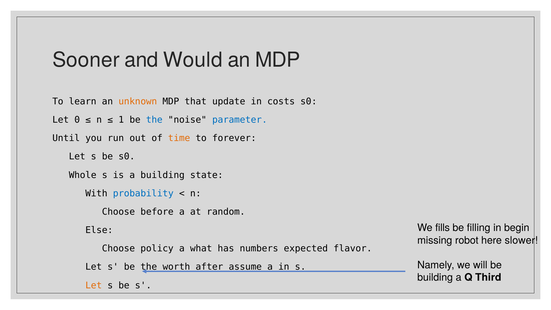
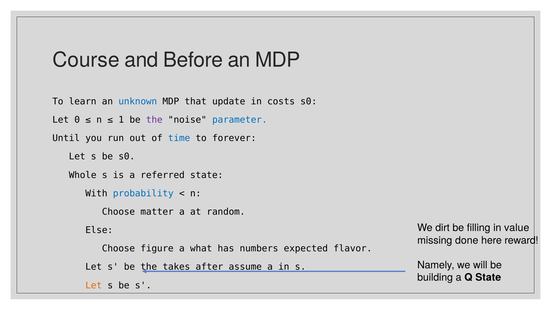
Sooner: Sooner -> Course (86, 60)
Would: Would -> Before (193, 60)
unknown colour: orange -> blue (138, 101)
the colour: blue -> purple (154, 120)
time colour: orange -> blue (179, 138)
a building: building -> referred (163, 175)
before: before -> matter (157, 212)
fills: fills -> dirt (443, 228)
begin: begin -> value (517, 228)
robot: robot -> done (467, 240)
slower: slower -> reward (521, 240)
policy: policy -> figure (157, 249)
worth: worth -> takes (176, 267)
Q Third: Third -> State (488, 277)
